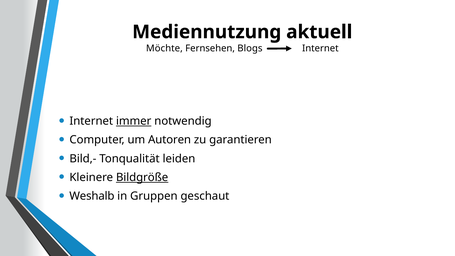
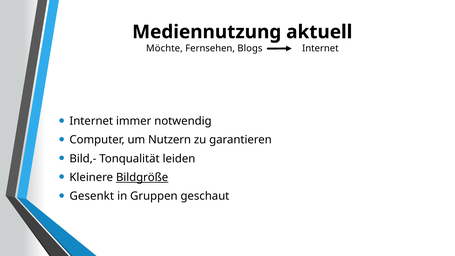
immer underline: present -> none (134, 121)
Autoren: Autoren -> Nutzern (170, 140)
Weshalb: Weshalb -> Gesenkt (92, 196)
